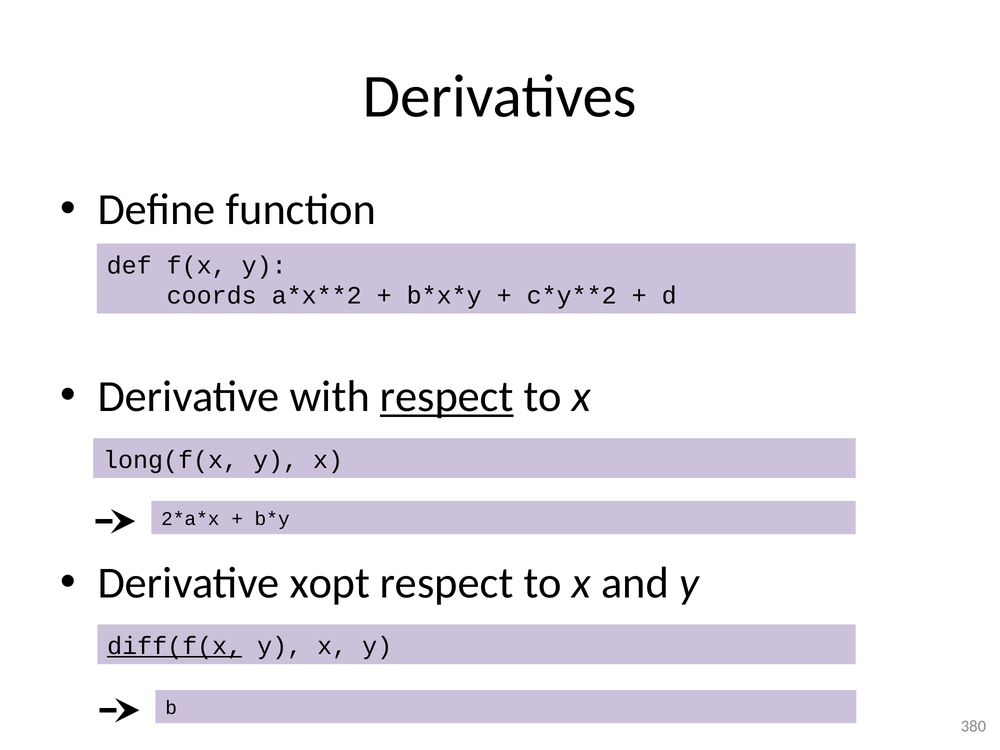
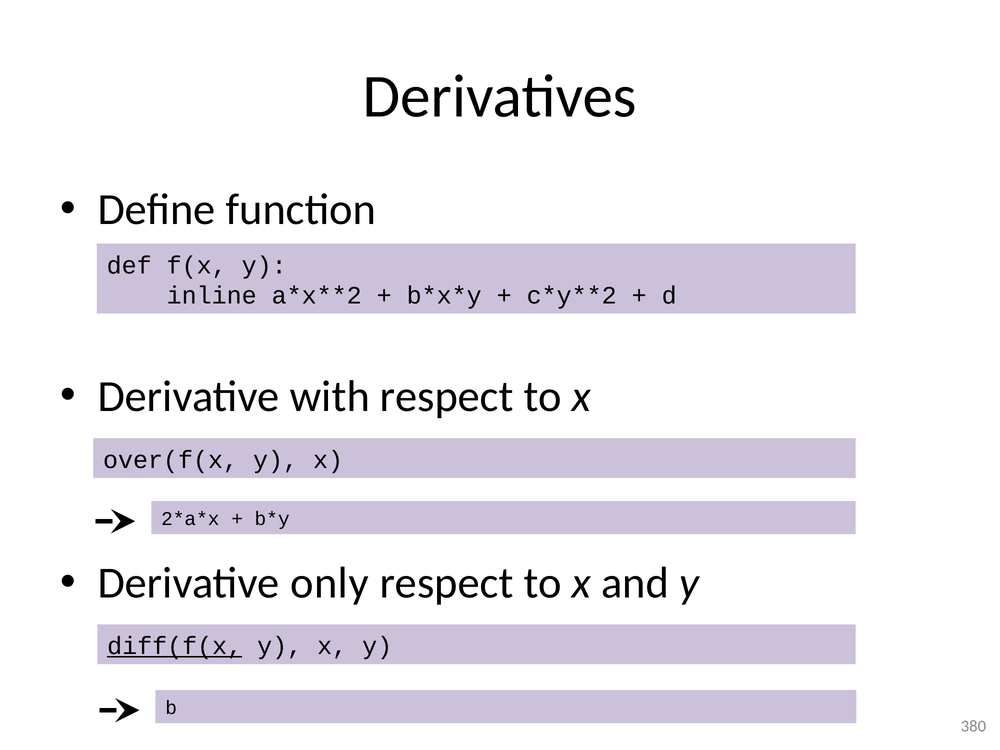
coords: coords -> inline (212, 295)
respect underline: present -> none (447, 397)
long(f(x: long(f(x -> over(f(x (171, 460)
xopt: xopt -> only (330, 583)
